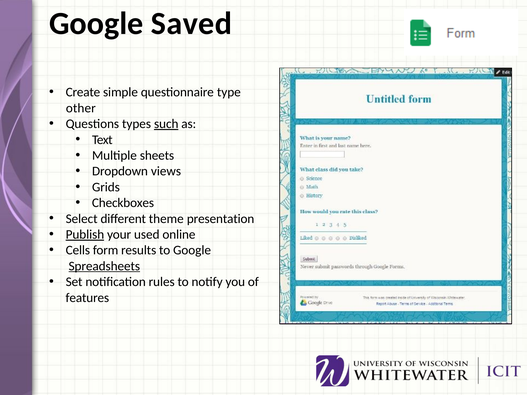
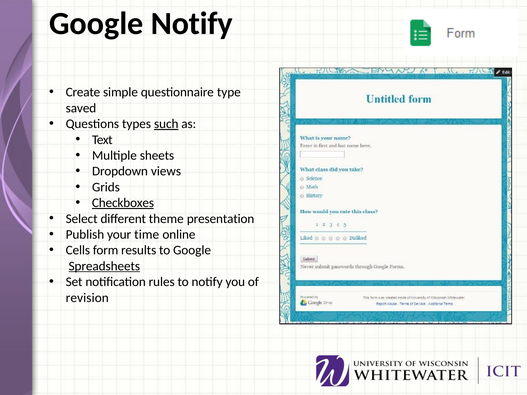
Google Saved: Saved -> Notify (192, 23)
other: other -> saved (81, 108)
Checkboxes underline: none -> present (123, 203)
Publish underline: present -> none (85, 235)
used: used -> time (147, 235)
features: features -> revision (87, 298)
